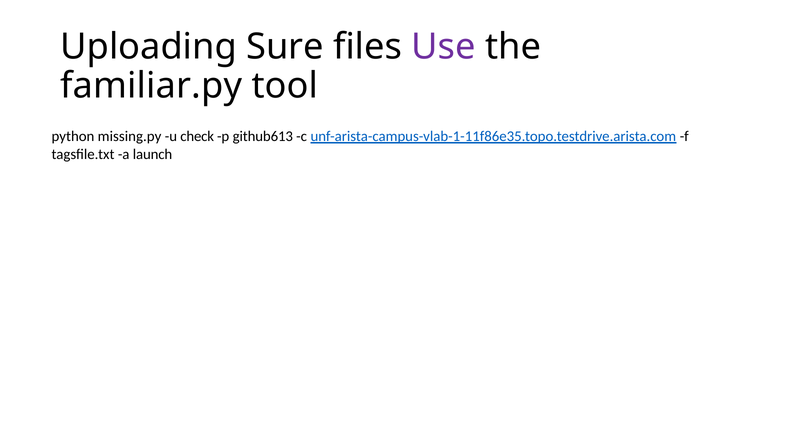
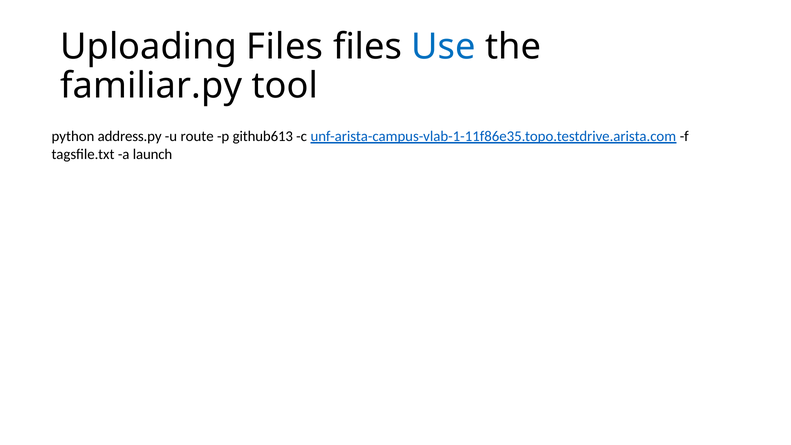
Uploading Sure: Sure -> Files (285, 47)
Use colour: purple -> blue (443, 47)
missing.py: missing.py -> address.py (130, 136)
check: check -> route (197, 136)
